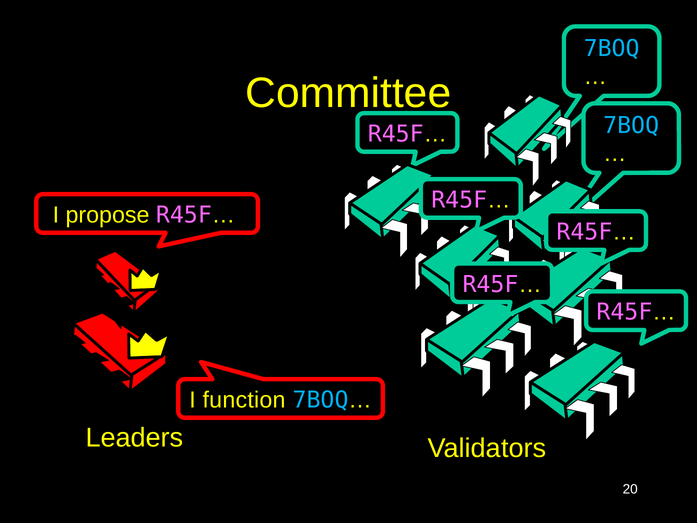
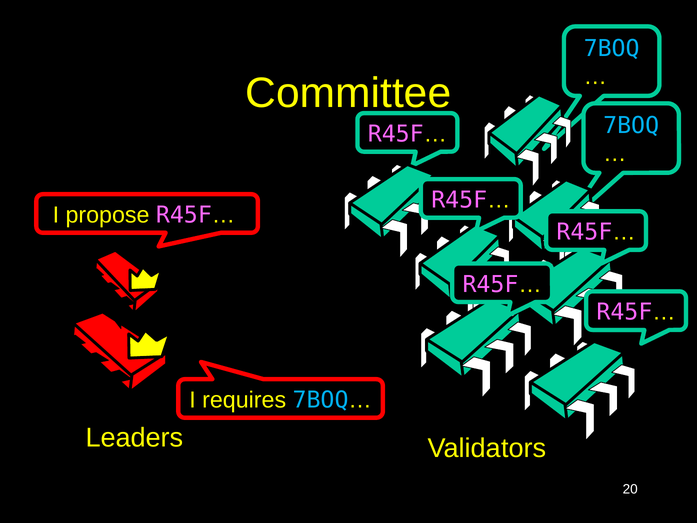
function: function -> requires (244, 400)
